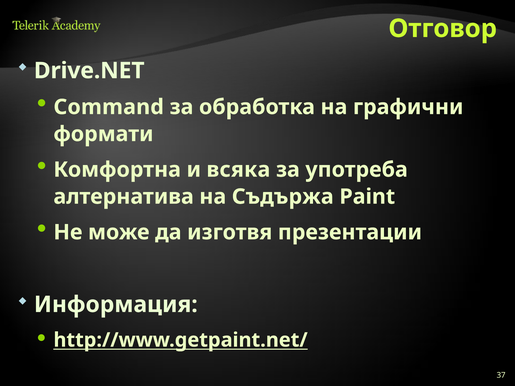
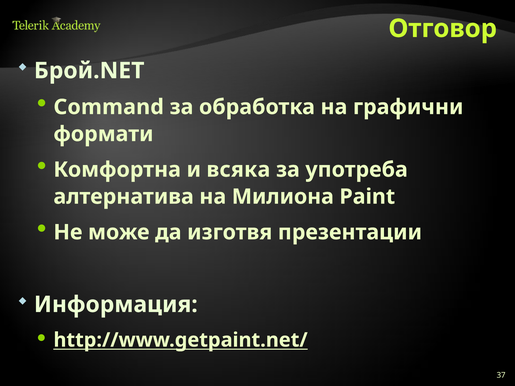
Drive.NET: Drive.NET -> Брой.NET (89, 71)
Съдържа: Съдържа -> Милиона (283, 197)
